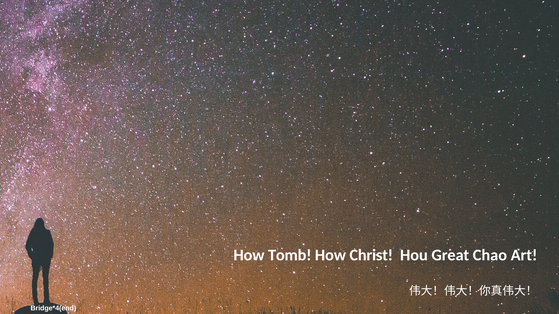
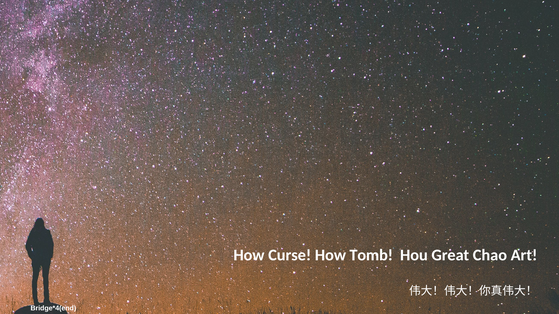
Tomb: Tomb -> Curse (290, 255)
Christ: Christ -> Tomb (371, 255)
